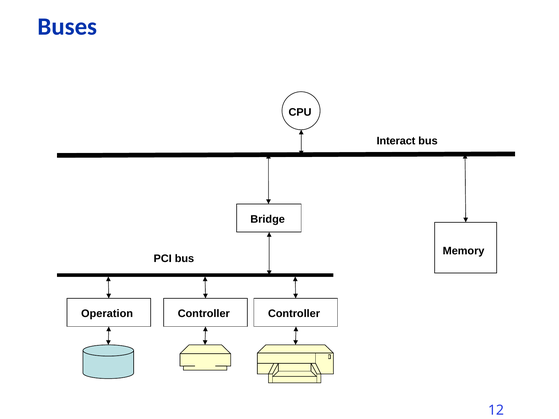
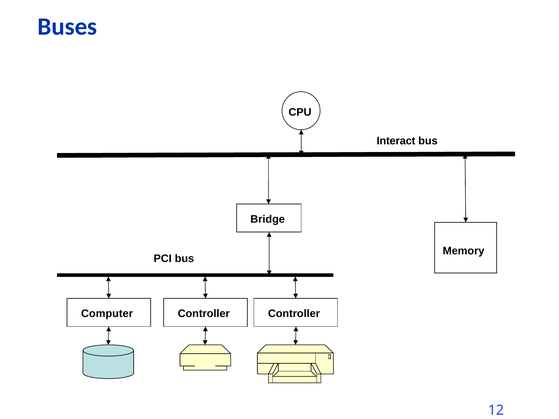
Operation: Operation -> Computer (107, 314)
